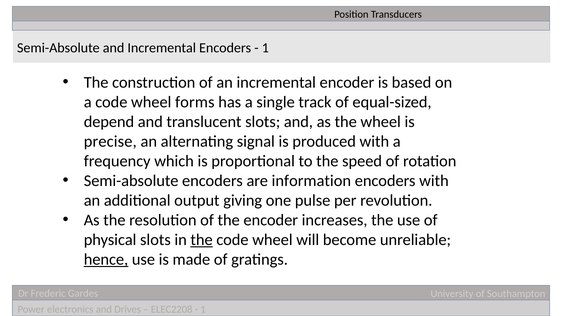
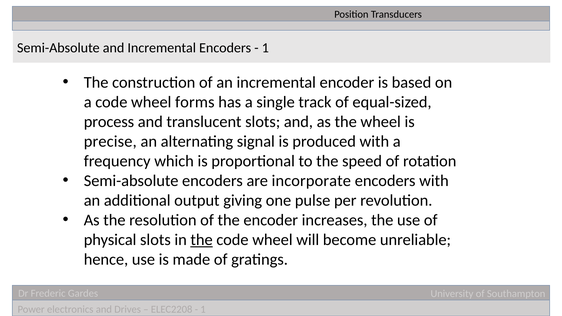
depend: depend -> process (109, 122)
information: information -> incorporate (311, 181)
hence underline: present -> none (106, 259)
